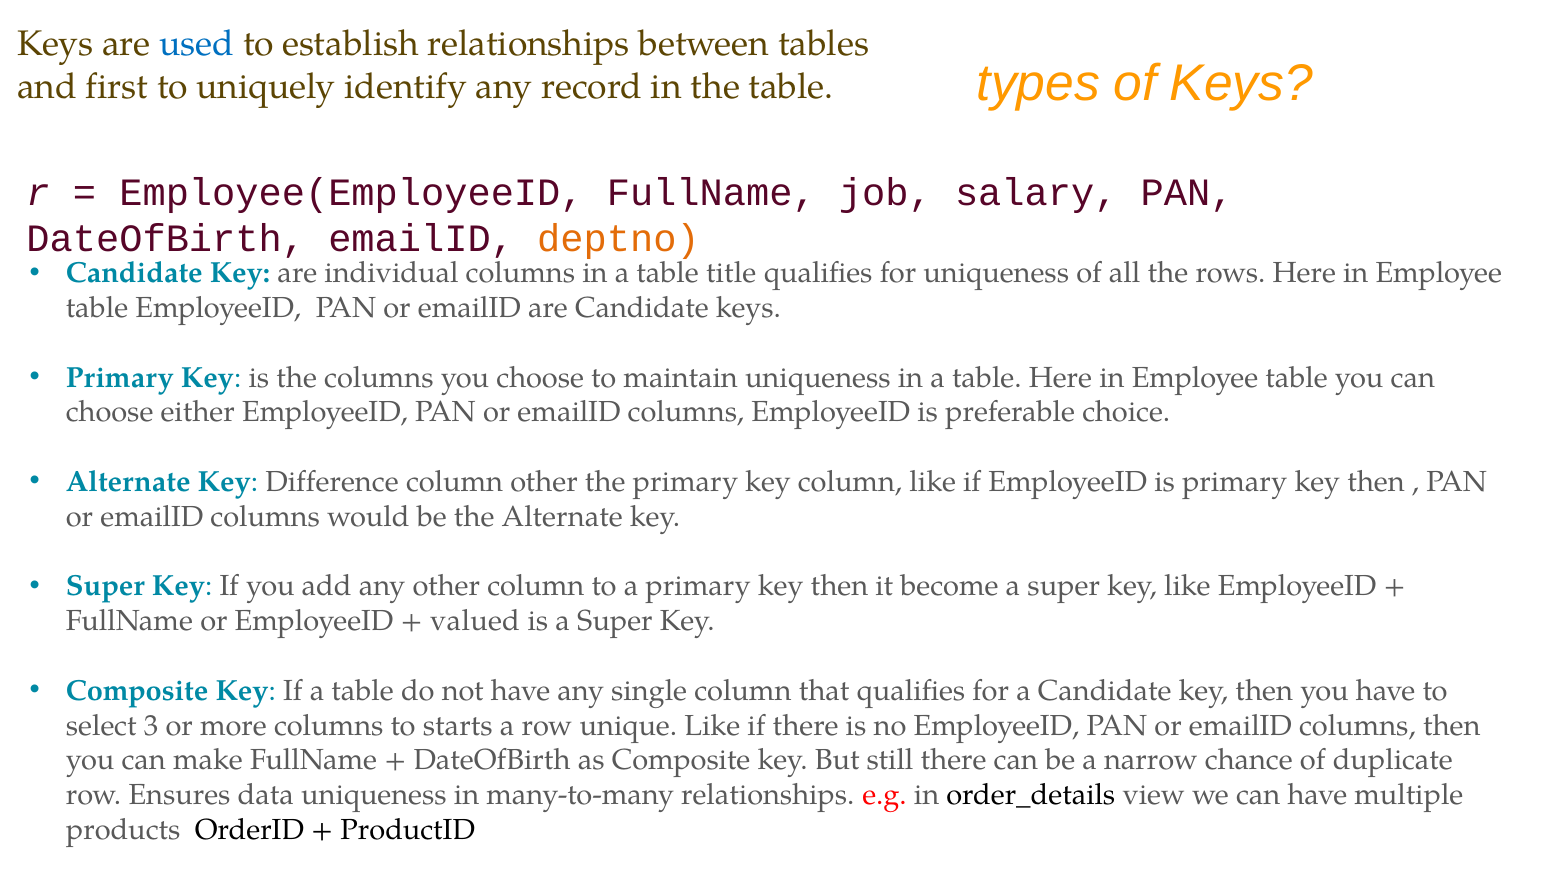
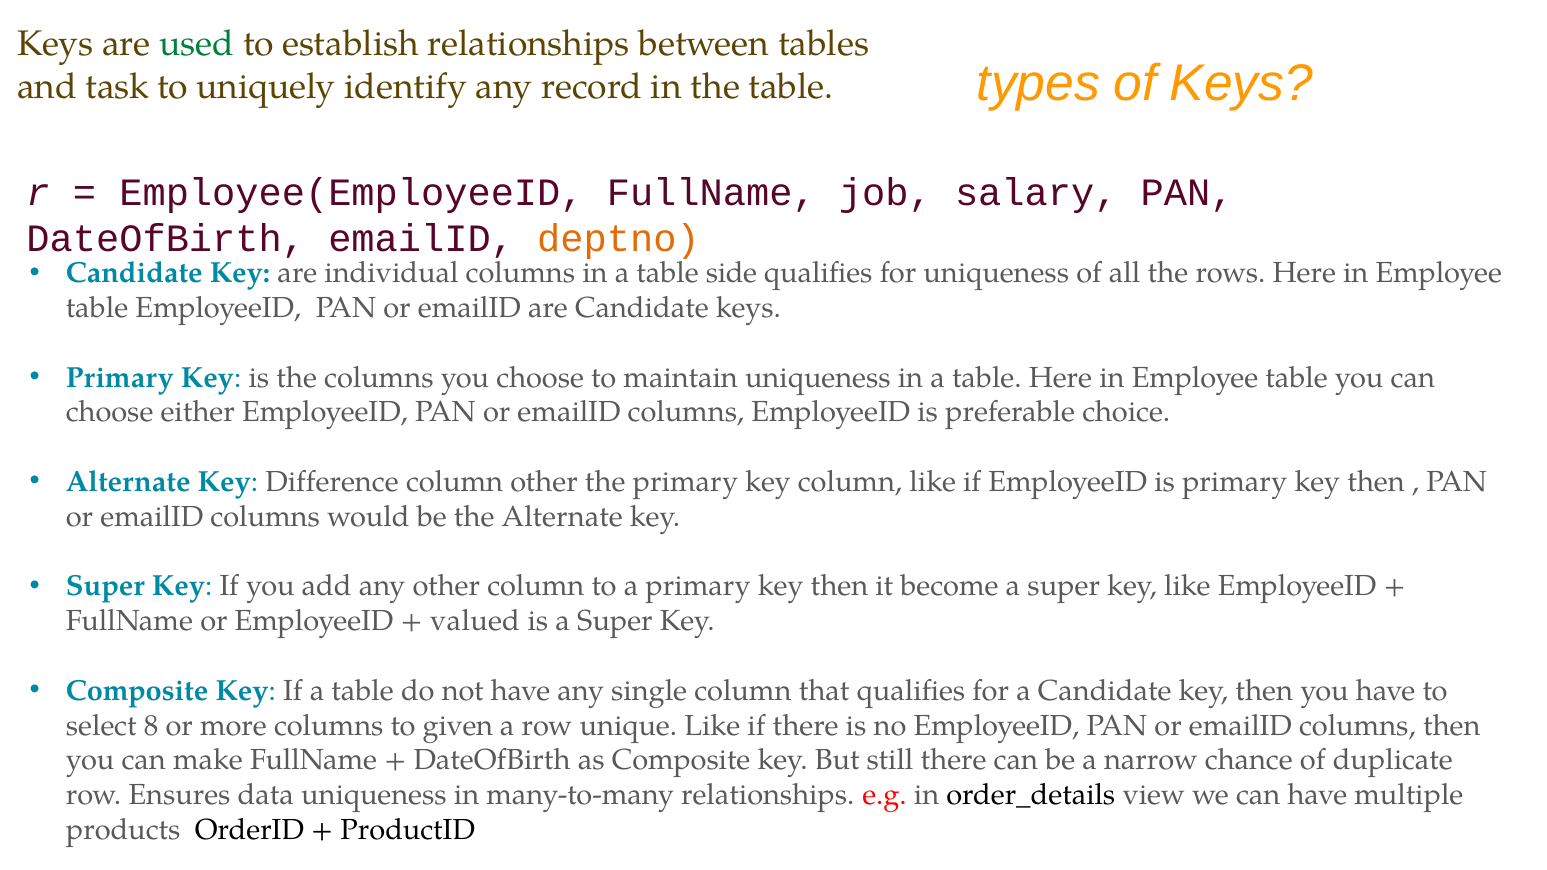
used colour: blue -> green (197, 44)
first: first -> task (117, 87)
title: title -> side (731, 273)
3: 3 -> 8 (151, 726)
starts: starts -> given (458, 726)
